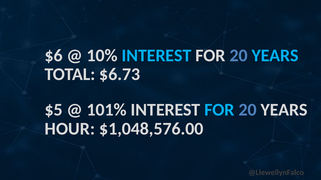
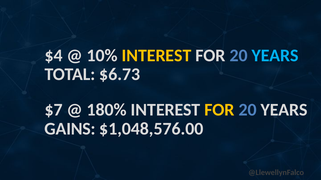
$6: $6 -> $4 (54, 56)
INTEREST colour: light blue -> yellow (157, 56)
$5: $5 -> $7 (54, 110)
101%: 101% -> 180% (107, 110)
FOR colour: light blue -> yellow (219, 110)
HOUR: HOUR -> GAINS (70, 129)
